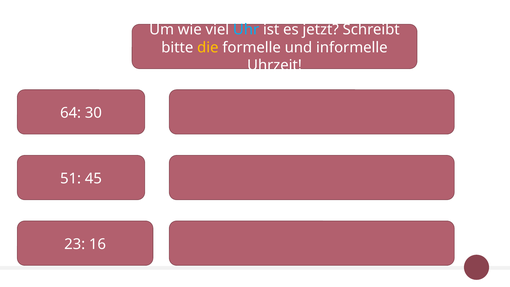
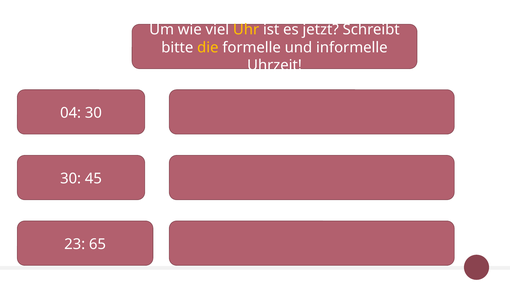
Uhr colour: light blue -> yellow (246, 30)
64: 64 -> 04 (71, 113)
51: 51 -> 30 (71, 178)
16: 16 -> 65 (98, 244)
